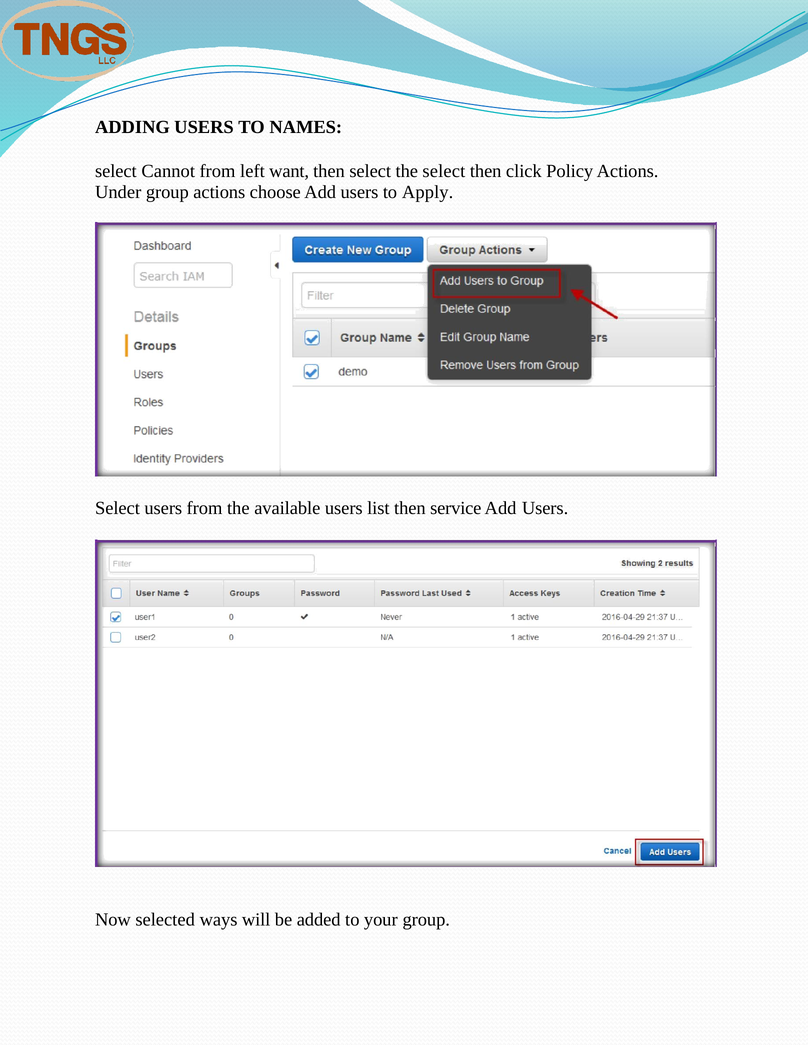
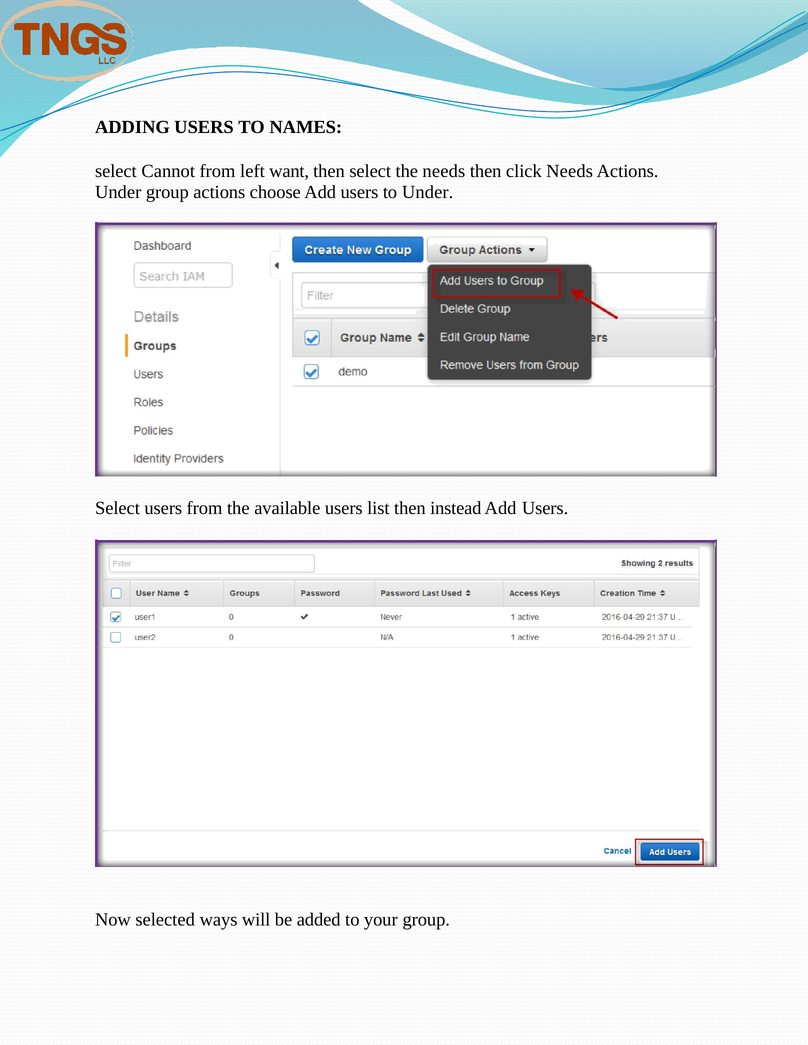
the select: select -> needs (444, 171)
click Policy: Policy -> Needs (570, 171)
to Apply: Apply -> Under (428, 192)
service: service -> instead (456, 509)
